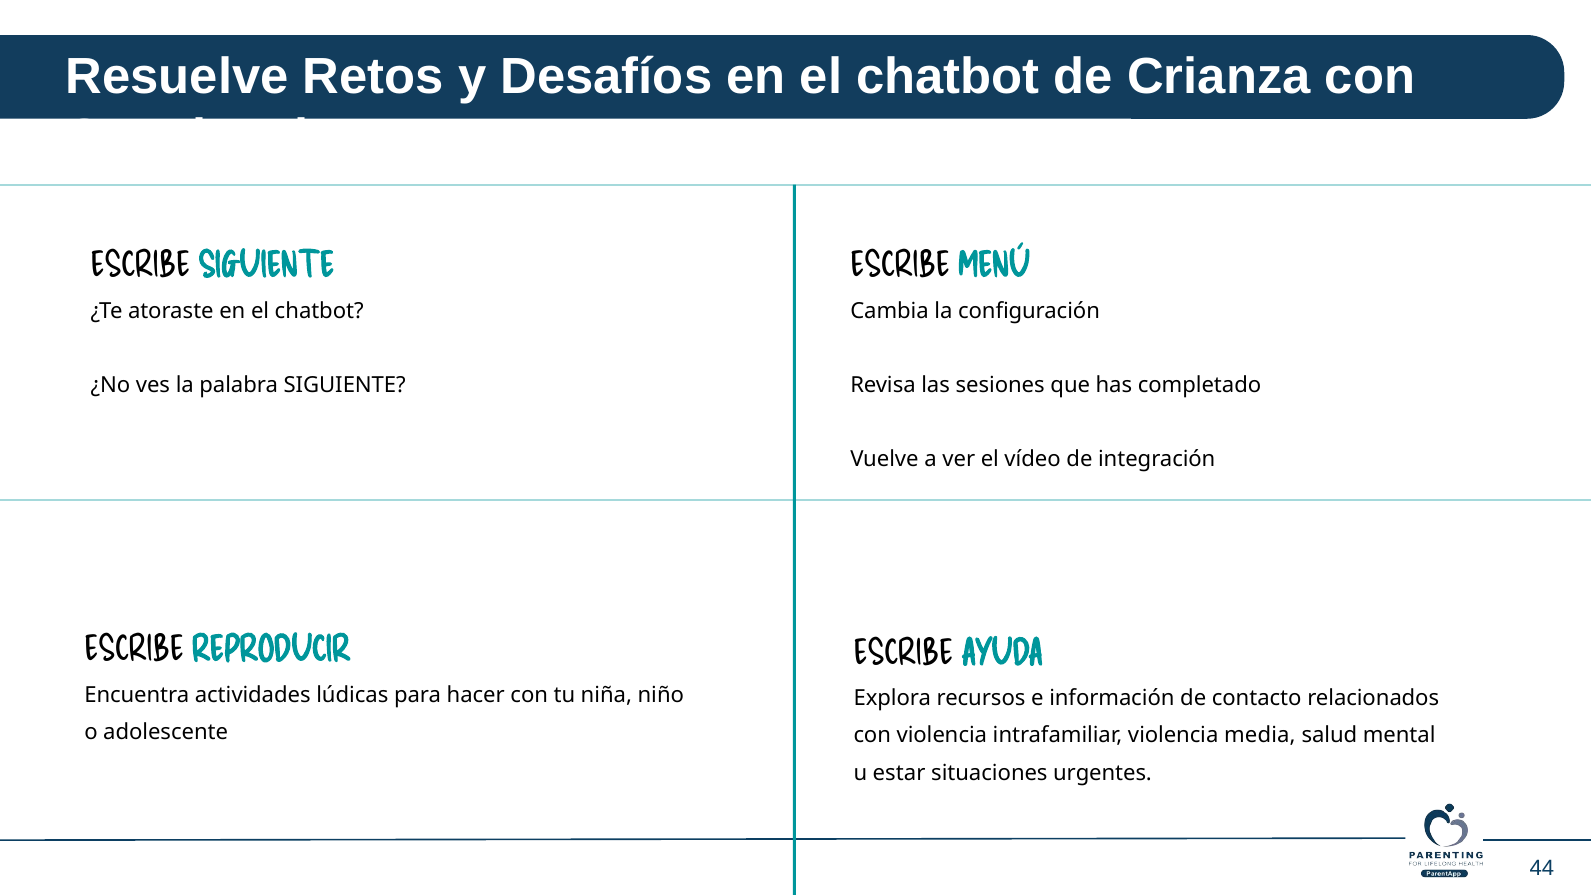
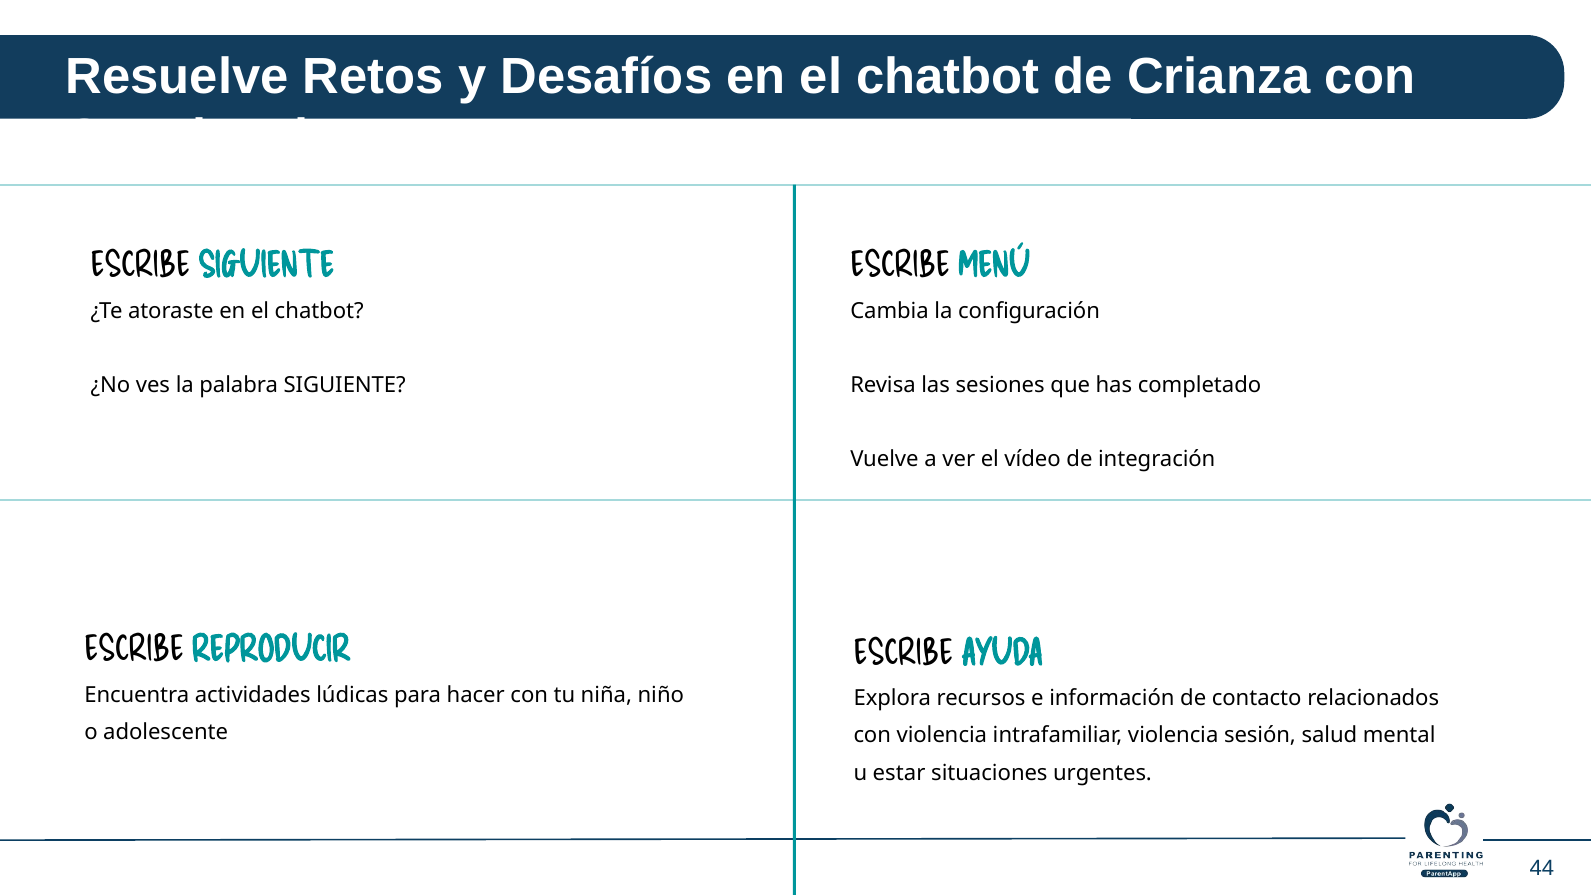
media: media -> sesión (1260, 736)
